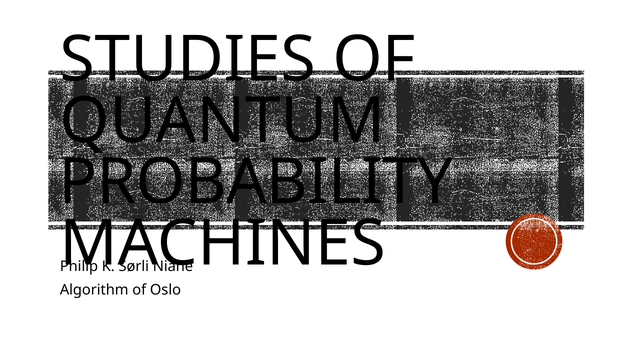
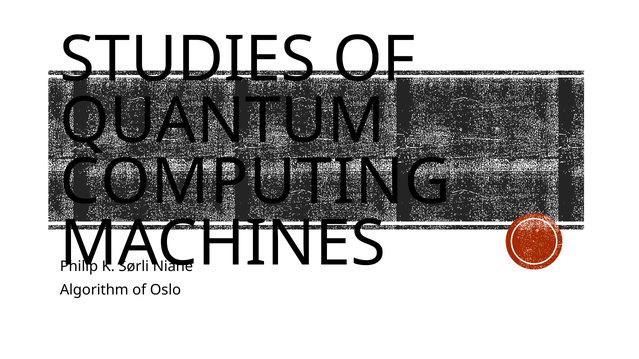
PROBABILITY: PROBABILITY -> COMPUTING (255, 183)
